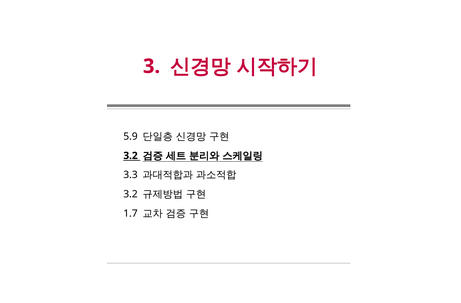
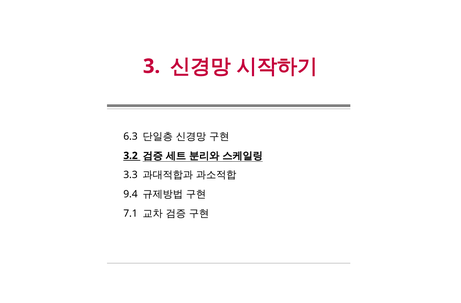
5.9: 5.9 -> 6.3 (131, 136)
3.2: 3.2 -> 9.4 (131, 194)
1.7: 1.7 -> 7.1 (131, 213)
